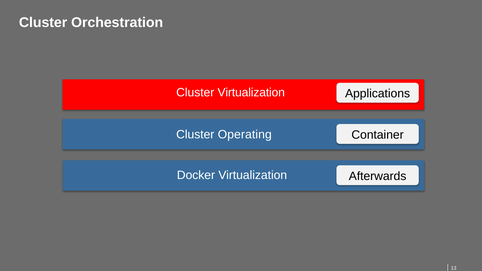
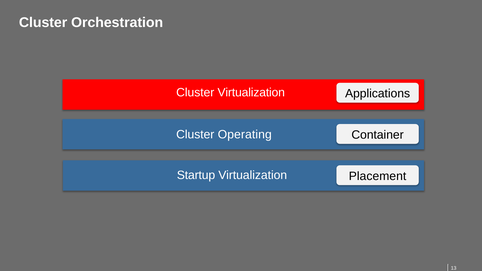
Docker: Docker -> Startup (196, 175)
Afterwards: Afterwards -> Placement (378, 176)
